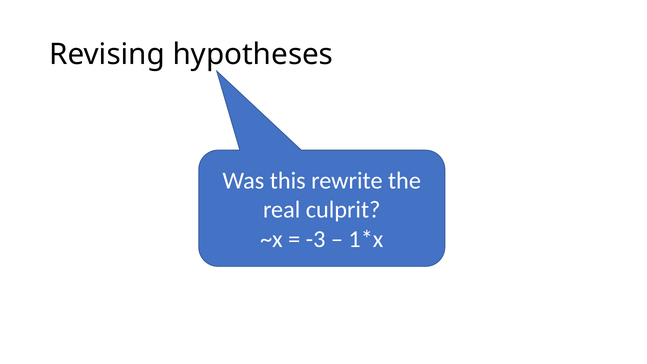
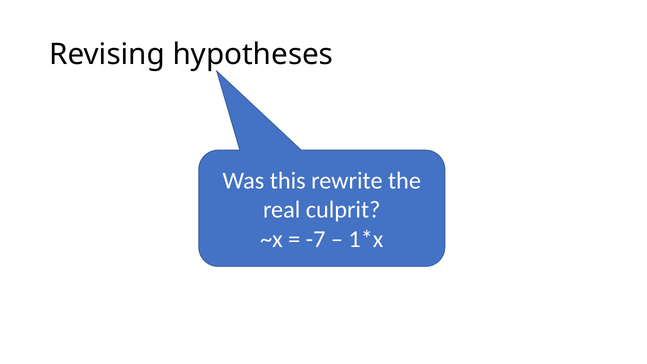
-3: -3 -> -7 (316, 239)
